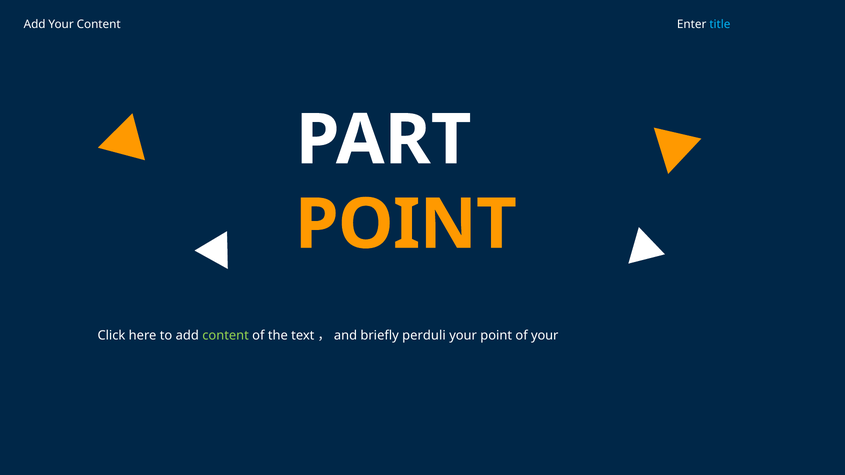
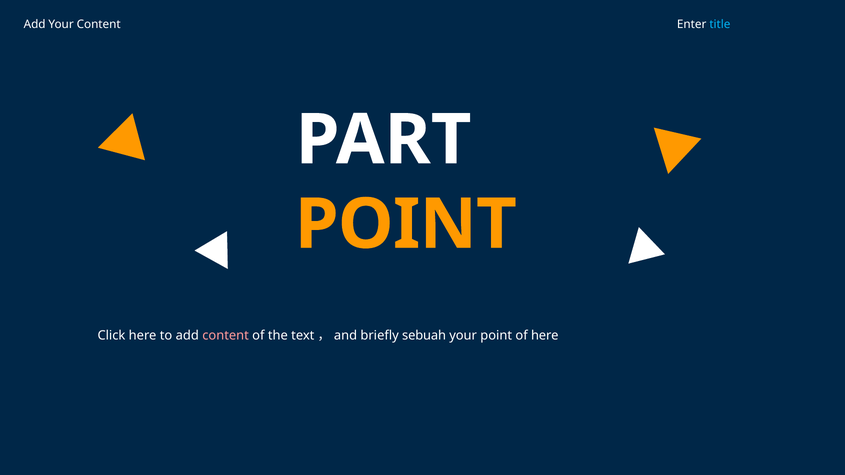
content colour: light green -> pink (226, 336)
perduli: perduli -> sebuah (424, 336)
of your: your -> here (545, 336)
